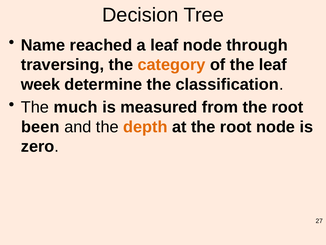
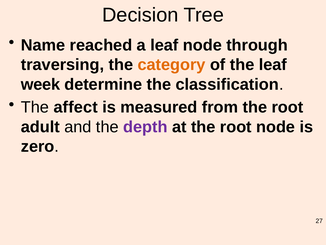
much: much -> affect (76, 107)
been: been -> adult (40, 127)
depth colour: orange -> purple (145, 127)
